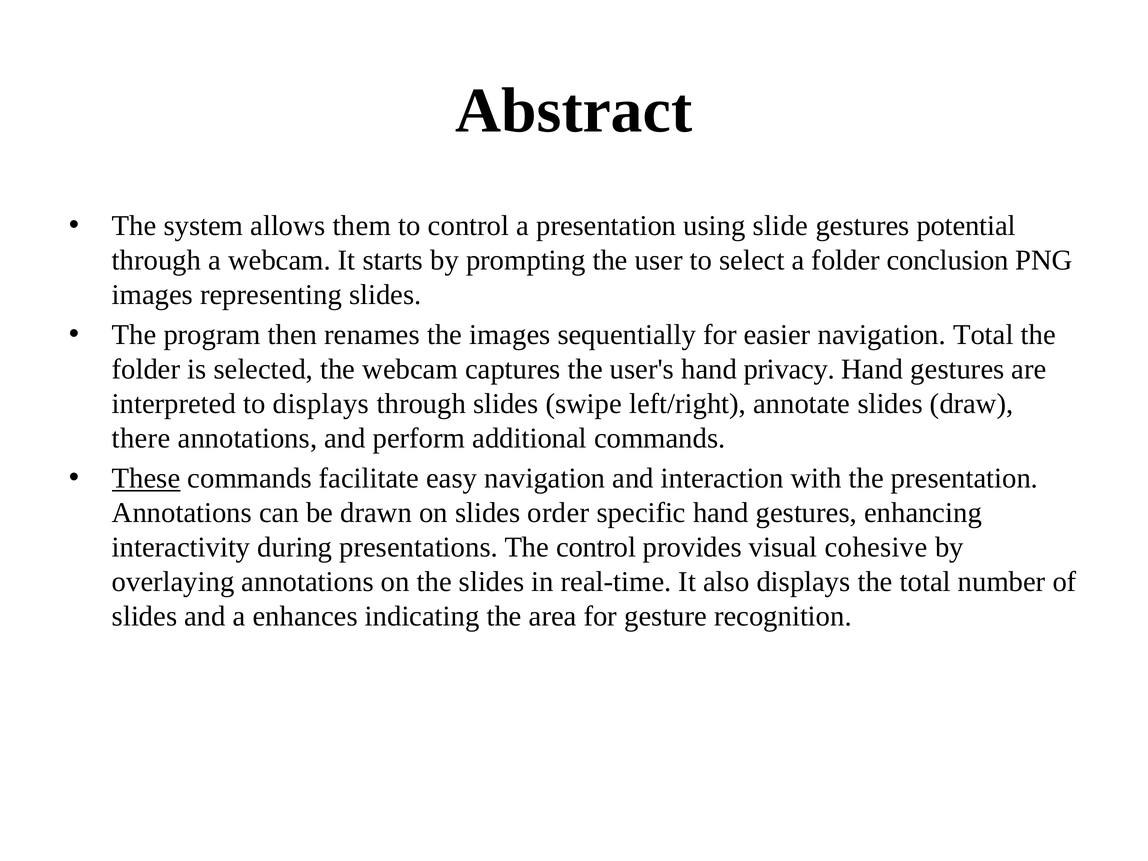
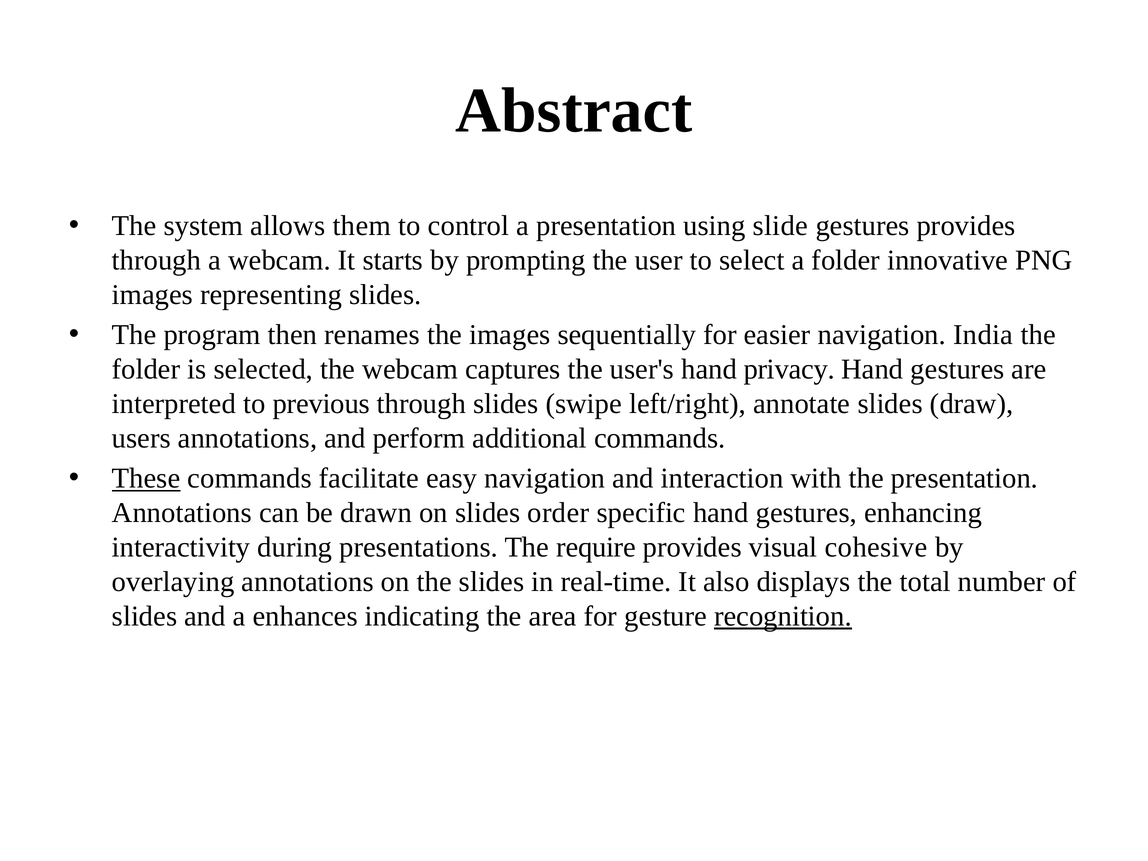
gestures potential: potential -> provides (966, 226)
conclusion: conclusion -> innovative (948, 260)
navigation Total: Total -> India (983, 335)
to displays: displays -> previous (321, 404)
there: there -> users (141, 438)
The control: control -> require (596, 547)
recognition underline: none -> present (783, 616)
